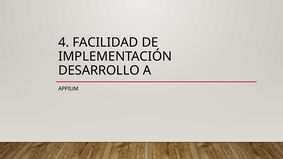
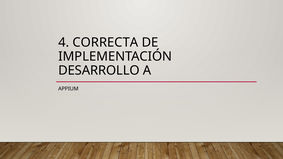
FACILIDAD: FACILIDAD -> CORRECTA (105, 43)
